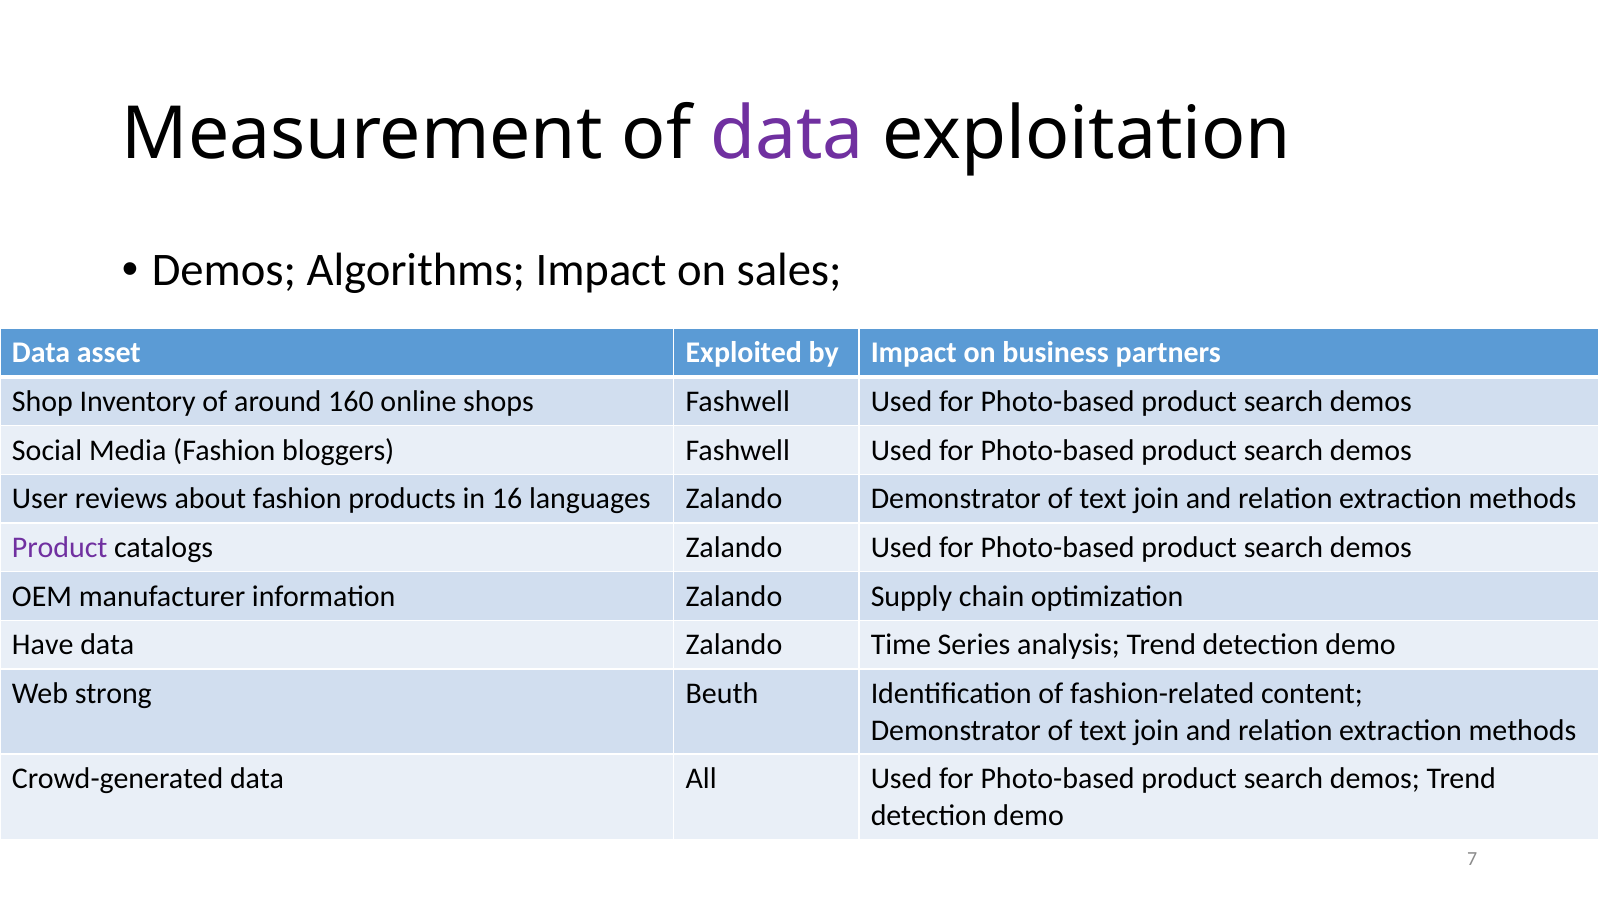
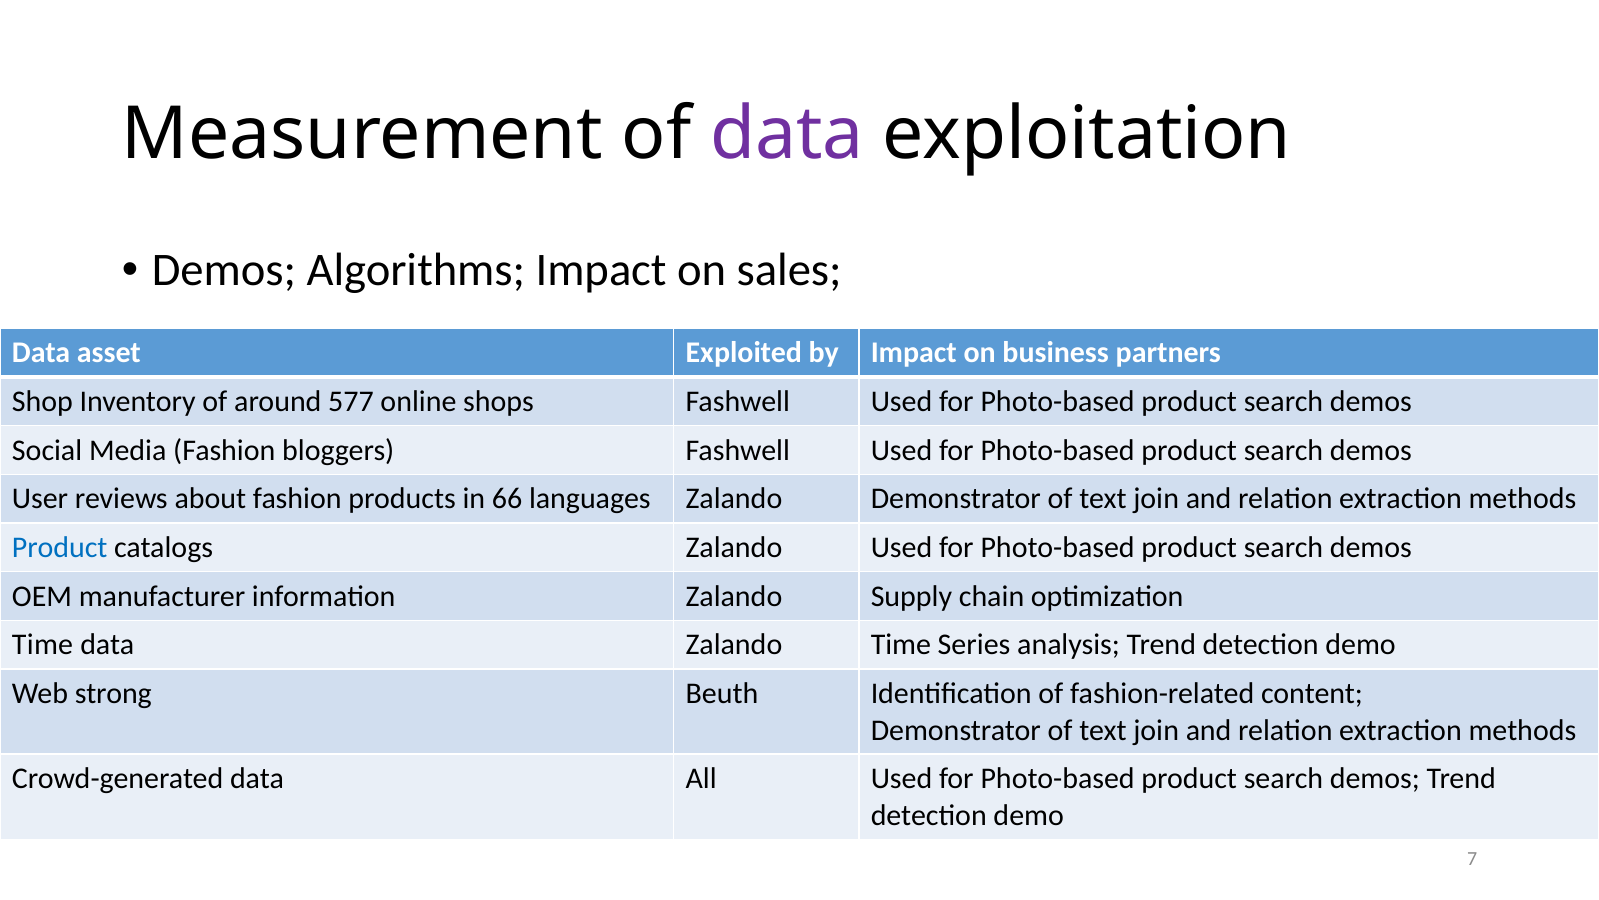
160: 160 -> 577 (351, 401)
16: 16 -> 66 (507, 499)
Product colour: purple -> blue (60, 547)
Have: Have -> Time (43, 645)
